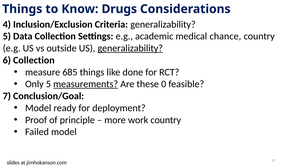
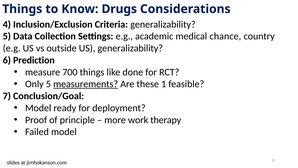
generalizability underline: present -> none (130, 48)
6 Collection: Collection -> Prediction (34, 60)
685: 685 -> 700 (70, 72)
0: 0 -> 1 (164, 84)
work country: country -> therapy (166, 120)
